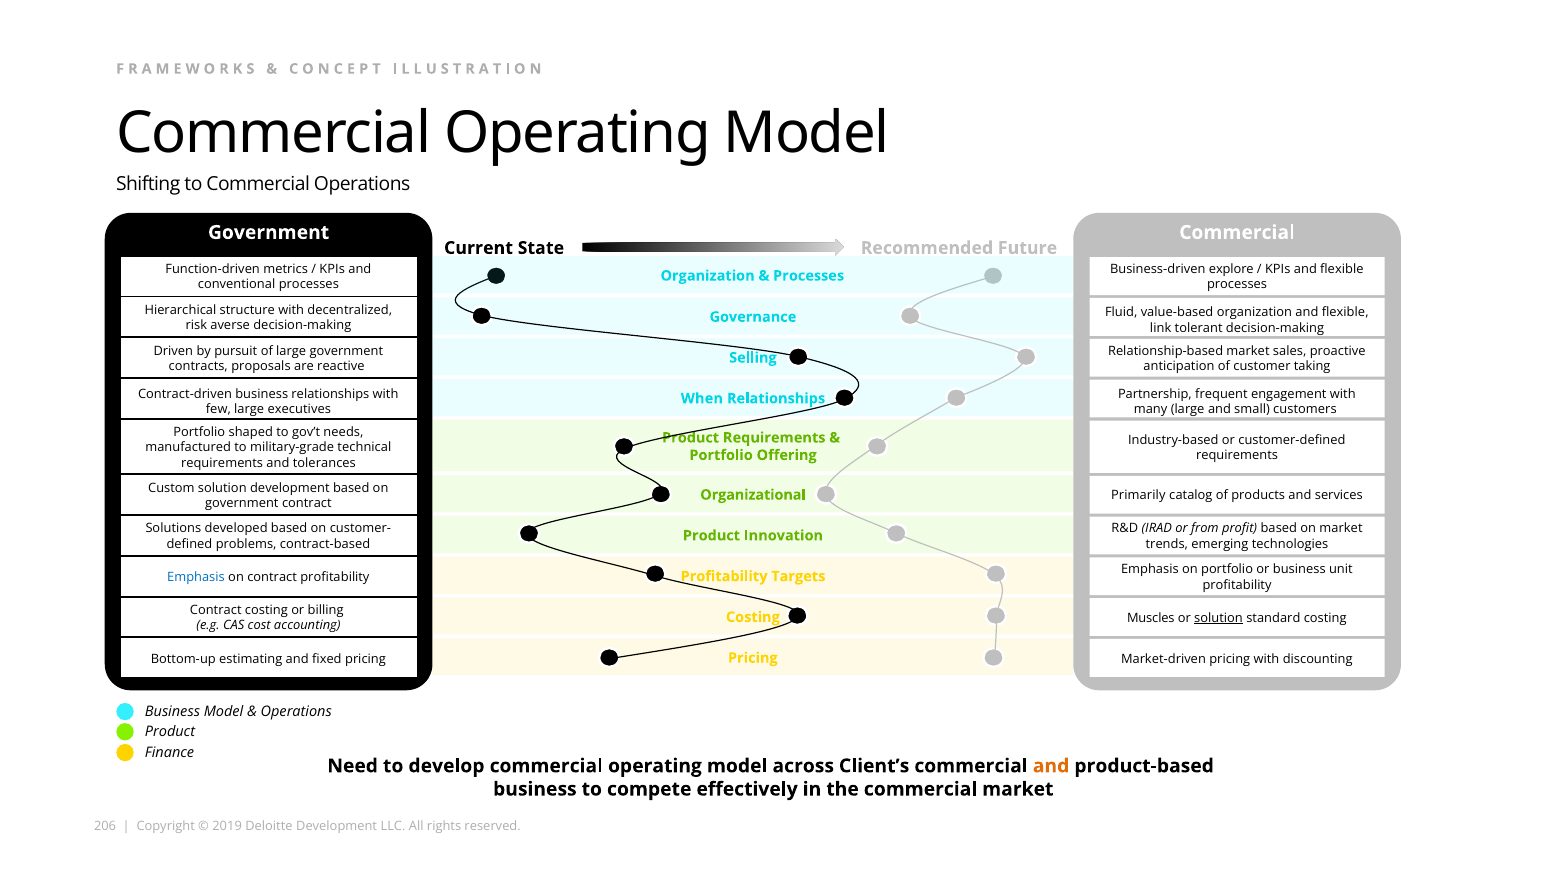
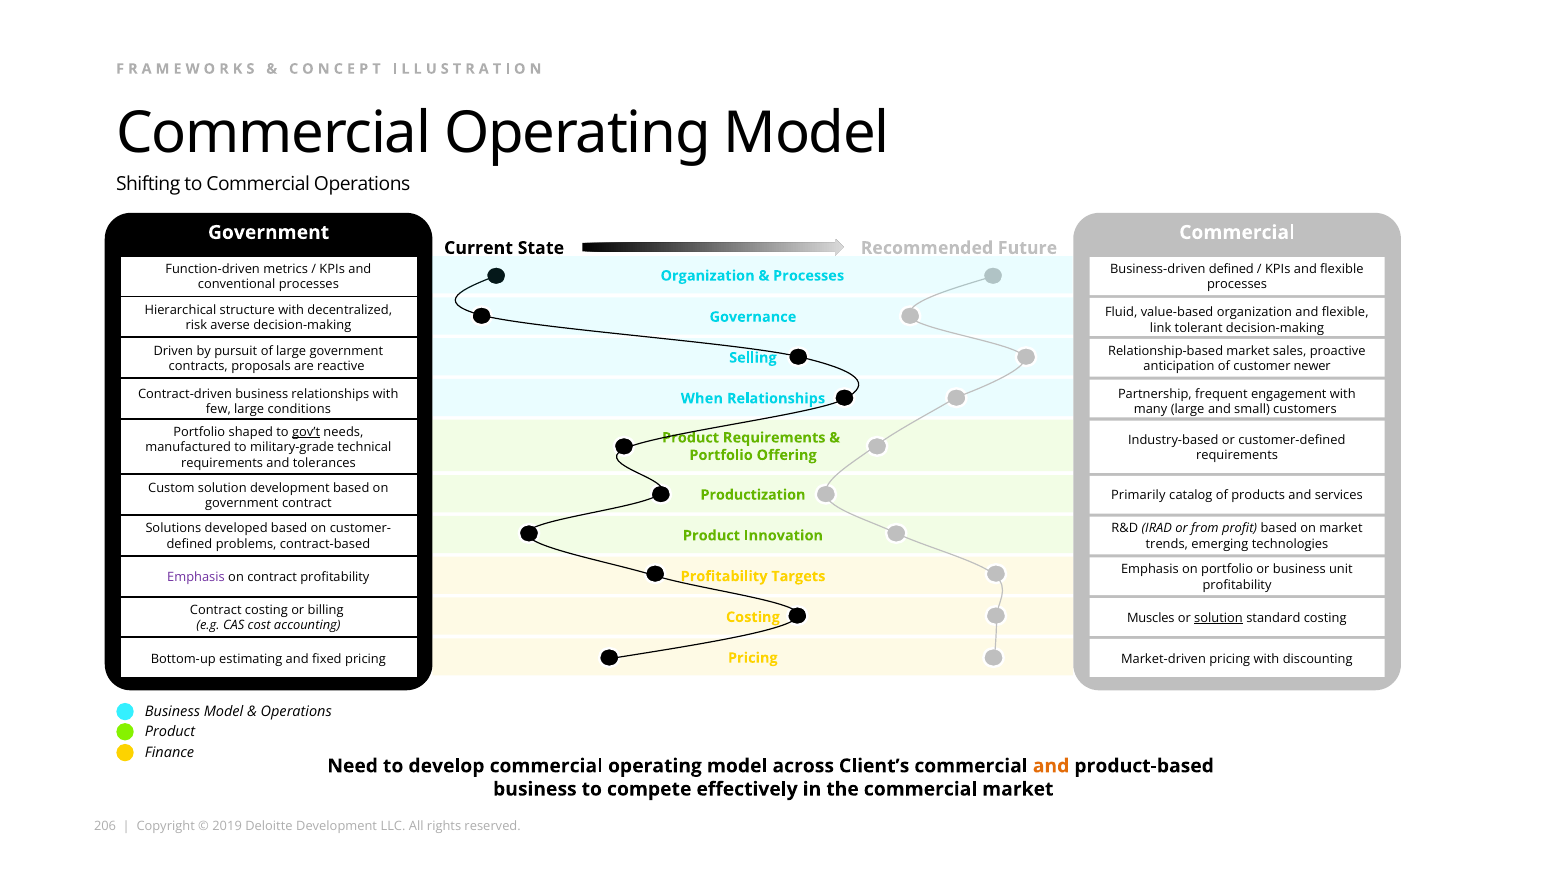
Business-driven explore: explore -> defined (1231, 269)
taking: taking -> newer (1312, 366)
executives: executives -> conditions (299, 409)
gov’t underline: none -> present (306, 432)
Organizational: Organizational -> Productization (753, 495)
Emphasis colour: blue -> purple (196, 577)
